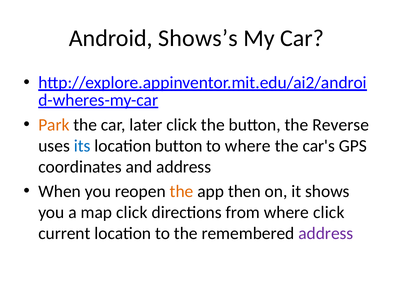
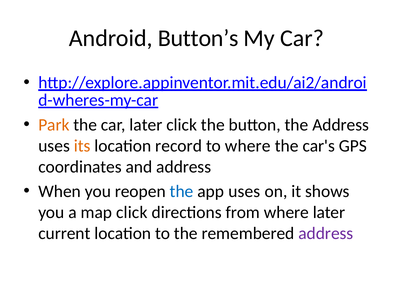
Shows’s: Shows’s -> Button’s (198, 38)
the Reverse: Reverse -> Address (341, 125)
its colour: blue -> orange (82, 146)
location button: button -> record (179, 146)
the colour: orange -> blue (182, 191)
app then: then -> uses (244, 191)
where click: click -> later (329, 212)
